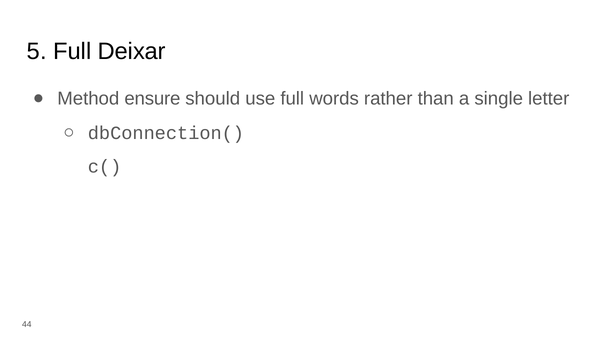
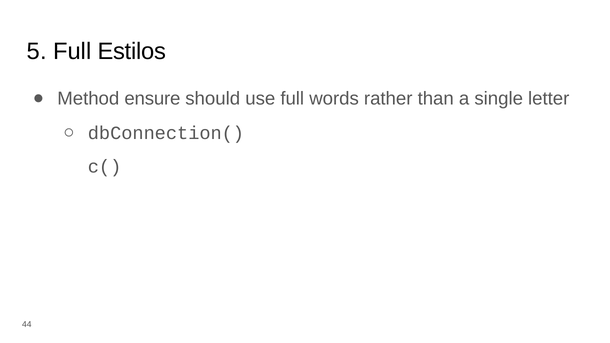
Deixar: Deixar -> Estilos (132, 52)
